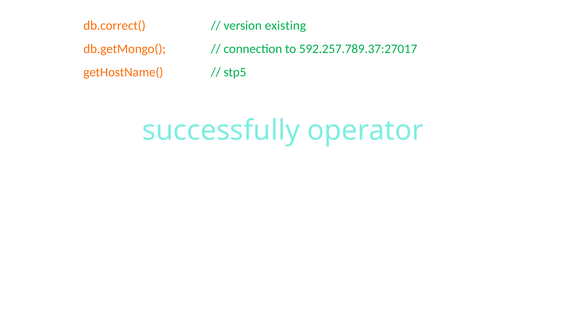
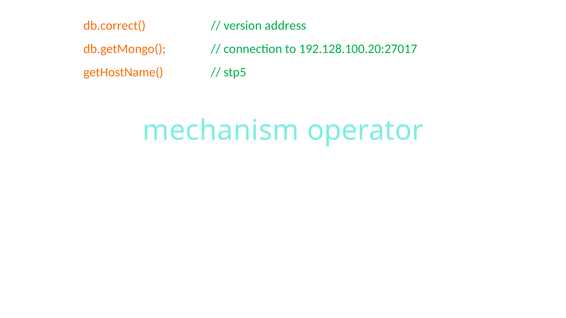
existing: existing -> address (285, 26)
592.257.789.37:27017: 592.257.789.37:27017 -> 192.128.100.20:27017 (358, 49)
successfully: successfully -> mechanism (221, 131)
